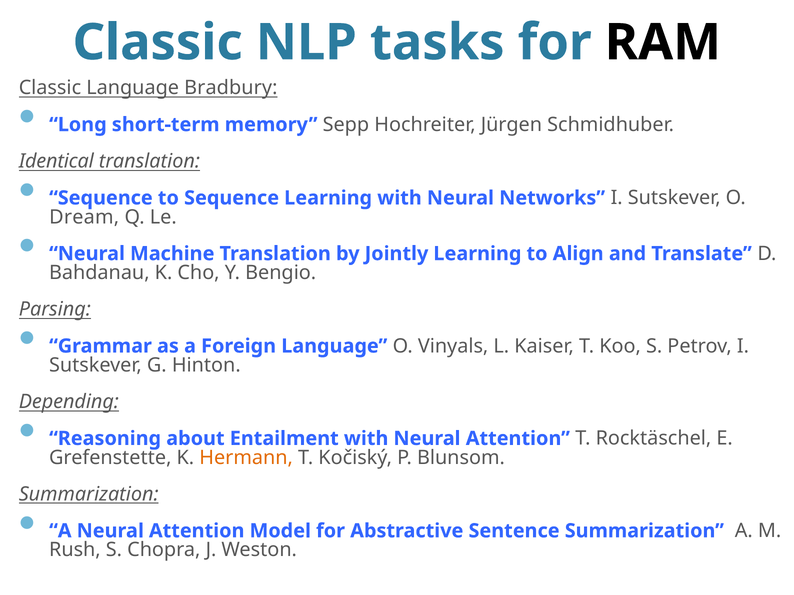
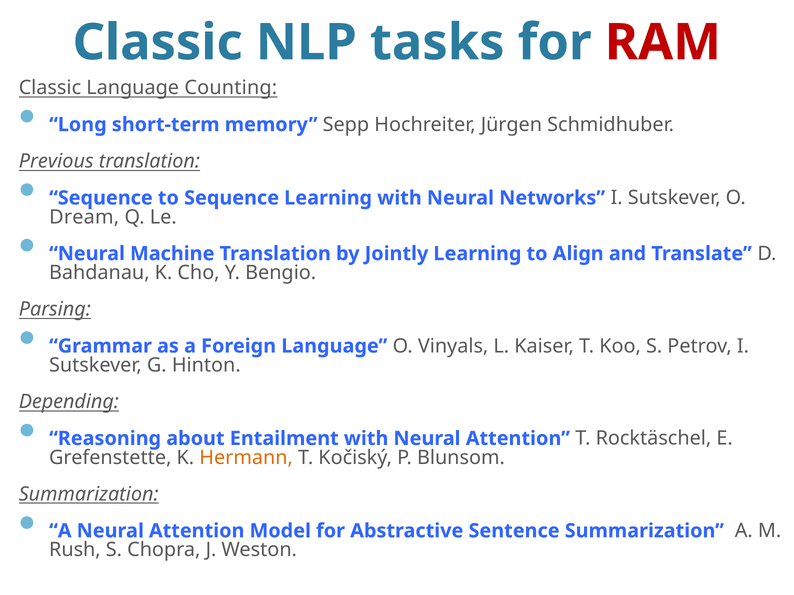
RAM colour: black -> red (663, 43)
Bradbury: Bradbury -> Counting (231, 88)
Identical: Identical -> Previous (56, 161)
